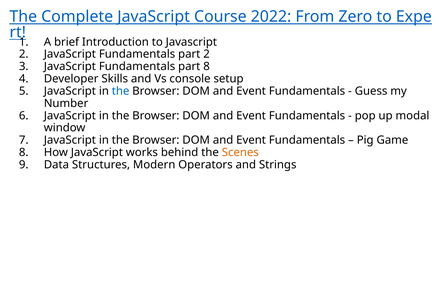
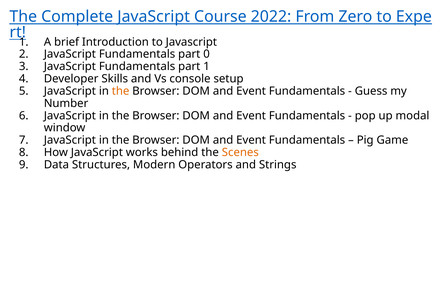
part 2: 2 -> 0 (207, 54)
part 8: 8 -> 1 (207, 66)
the colour: blue -> orange (121, 91)
